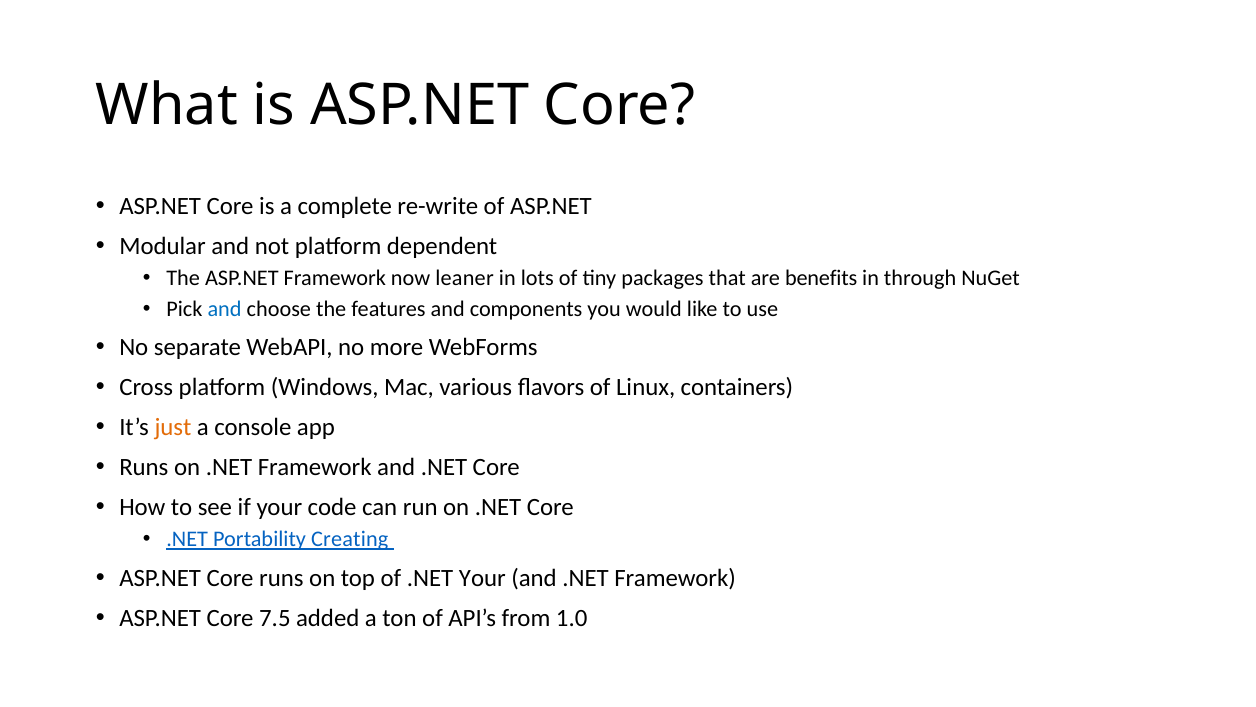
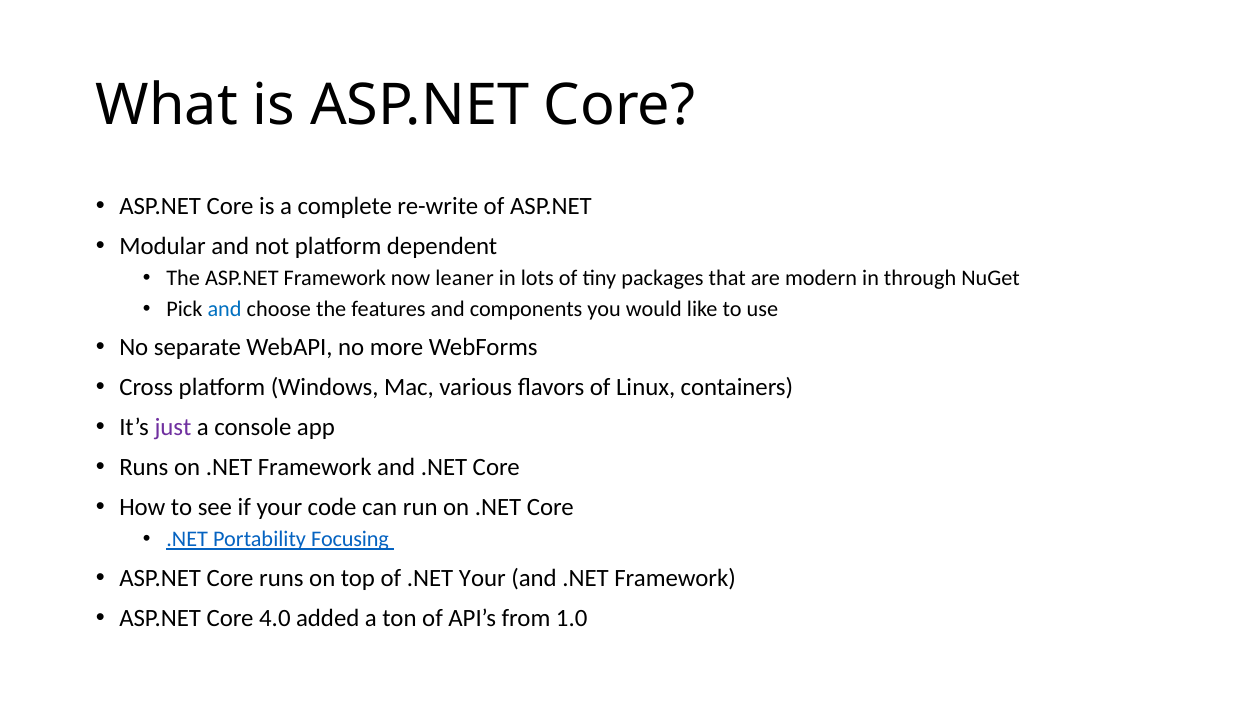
benefits: benefits -> modern (821, 278)
just colour: orange -> purple (173, 427)
Creating: Creating -> Focusing (350, 539)
7.5: 7.5 -> 4.0 (275, 618)
